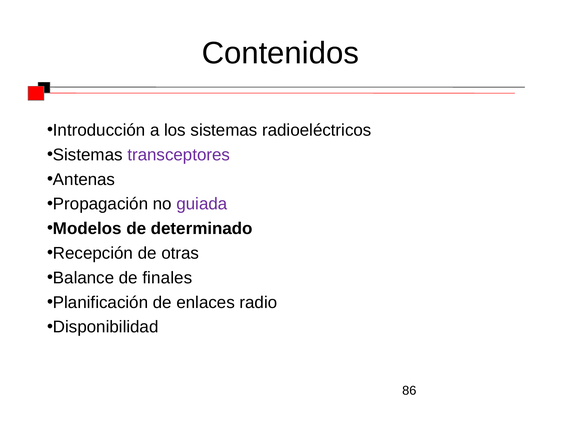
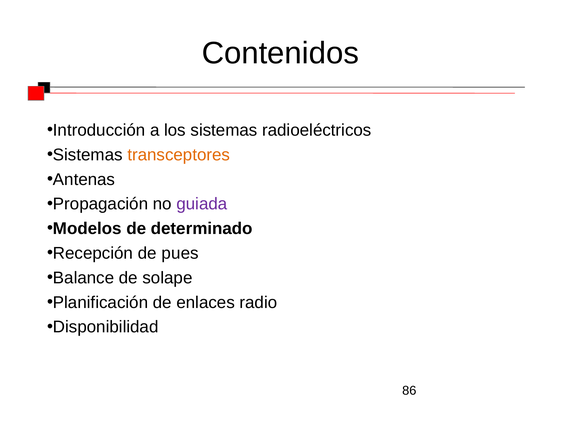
transceptores colour: purple -> orange (179, 155)
otras: otras -> pues (180, 253)
finales: finales -> solape (167, 278)
